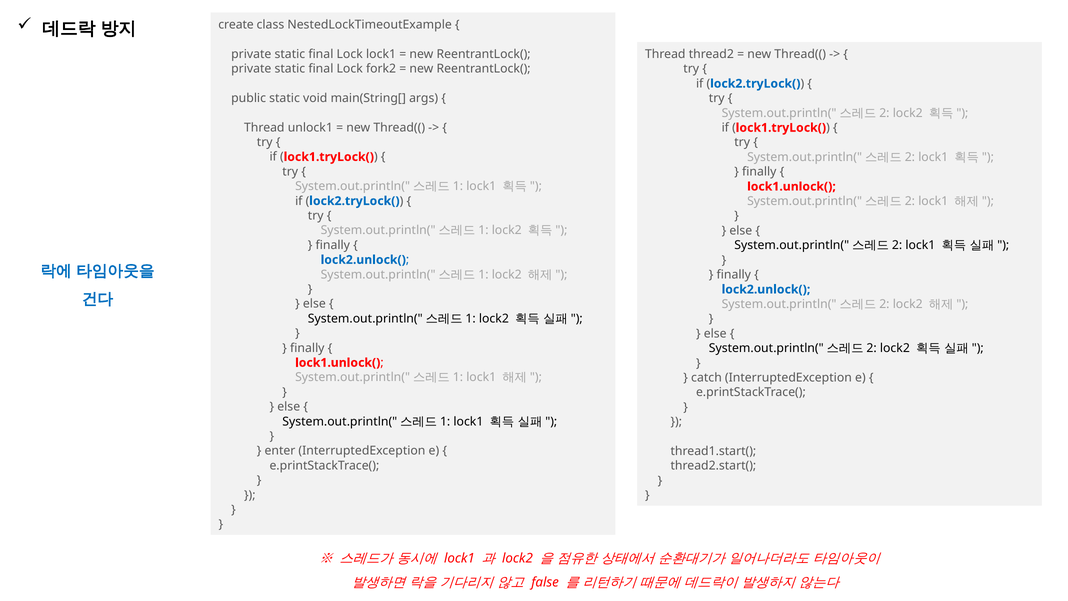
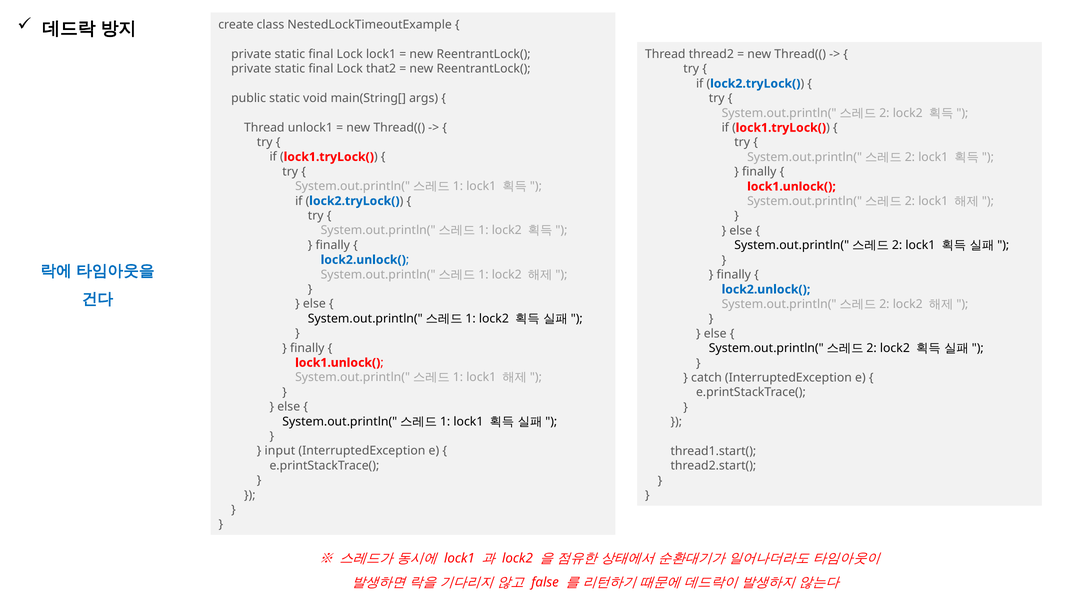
fork2: fork2 -> that2 (381, 69)
enter: enter -> input (280, 451)
